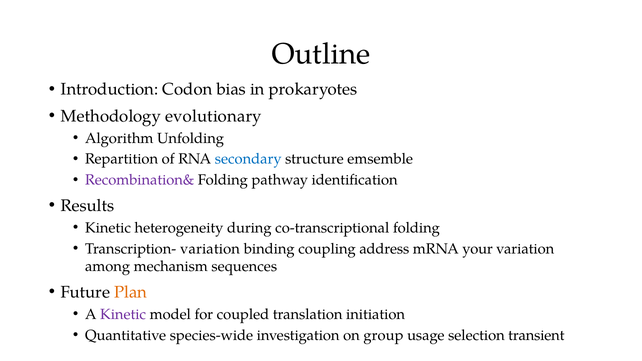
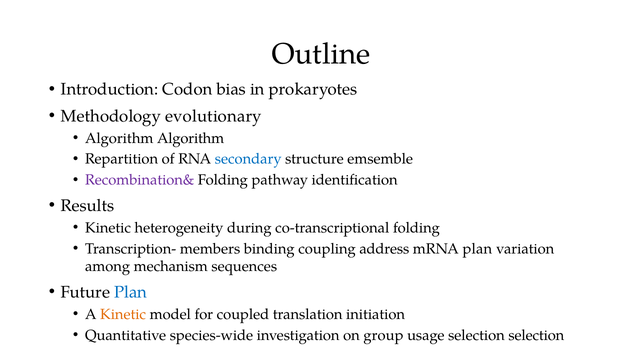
Algorithm Unfolding: Unfolding -> Algorithm (191, 138)
Transcription- variation: variation -> members (210, 249)
mRNA your: your -> plan (477, 249)
Plan colour: orange -> blue (131, 292)
Kinetic colour: purple -> orange (123, 314)
selection transient: transient -> selection (536, 335)
